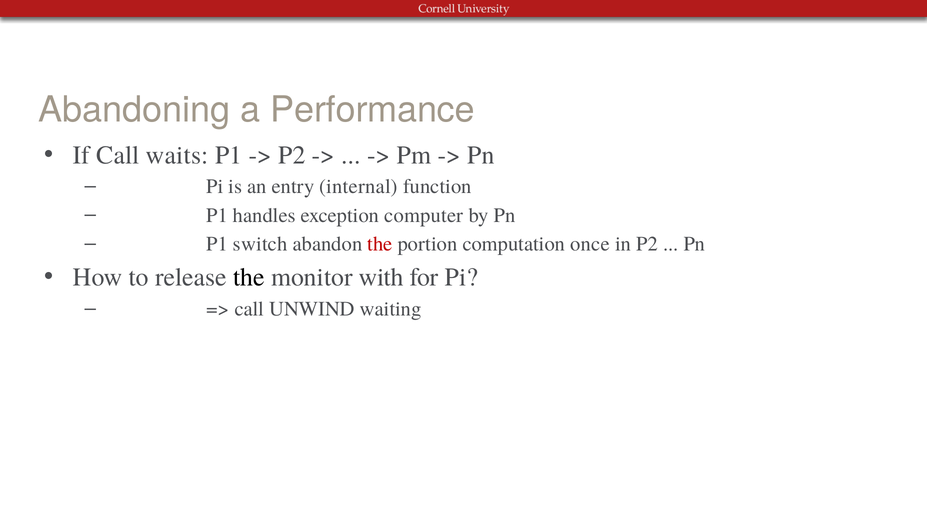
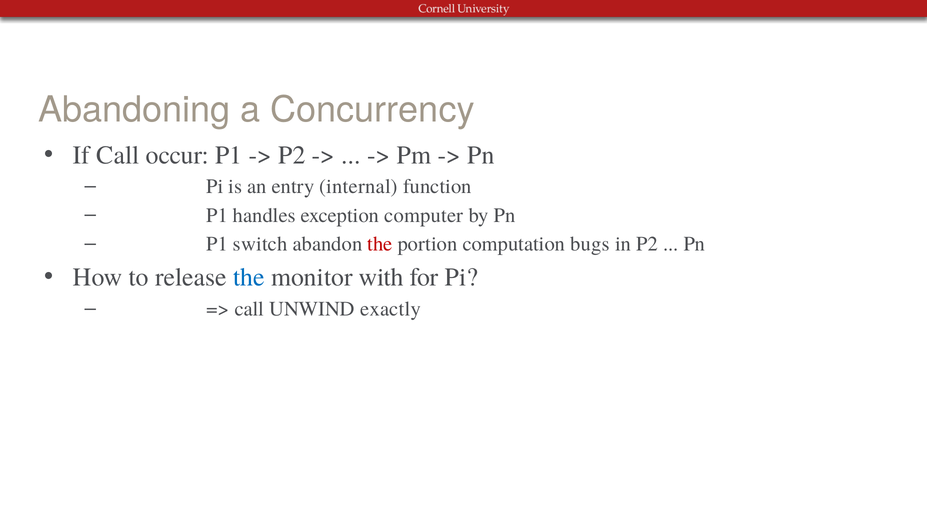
Performance: Performance -> Concurrency (372, 110)
waits: waits -> occur (177, 155)
once: once -> bugs (590, 244)
the colour: black -> blue (249, 278)
waiting: waiting -> exactly (391, 309)
